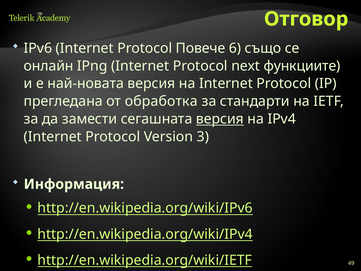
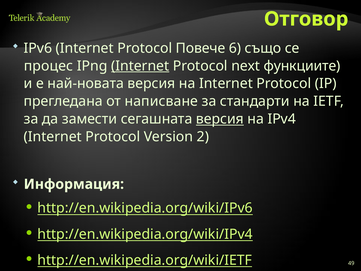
онлайн: онлайн -> процес (48, 66)
Internet underline: none -> present (140, 66)
обработка: обработка -> написване (161, 101)
3: 3 -> 2 (203, 137)
